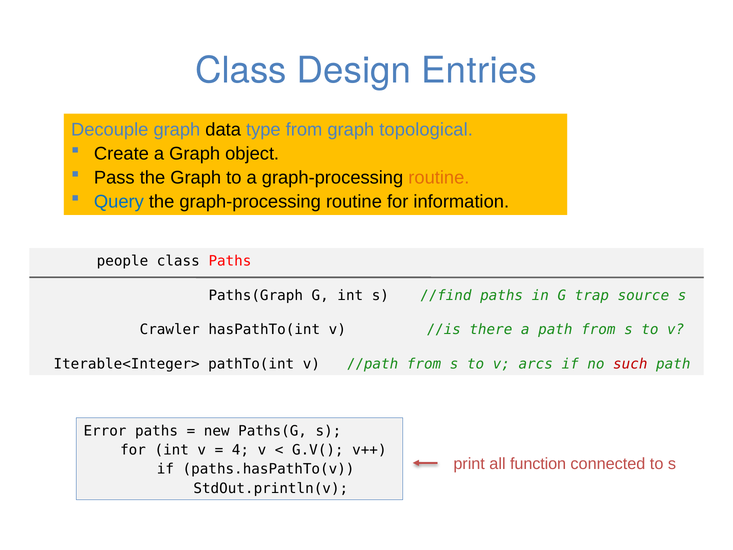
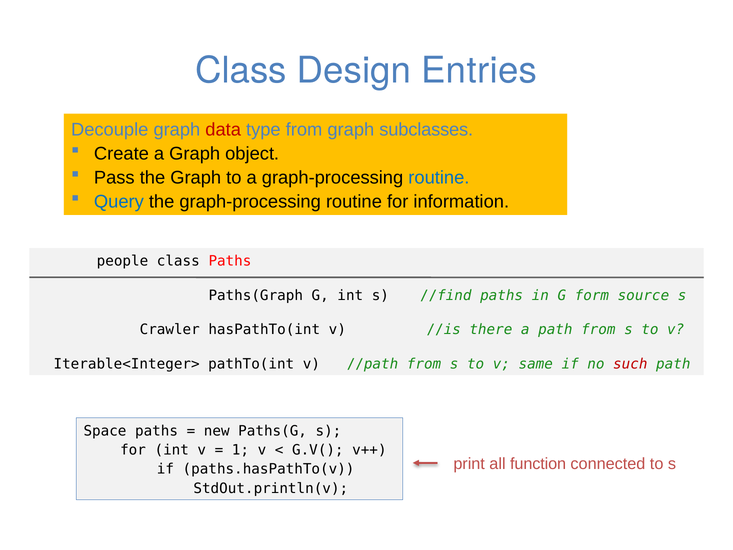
data colour: black -> red (223, 129)
topological: topological -> subclasses (426, 129)
routine colour: orange -> blue (439, 178)
trap: trap -> form (592, 295)
arcs: arcs -> same (536, 364)
Error: Error -> Space (105, 431)
4: 4 -> 1 (240, 450)
